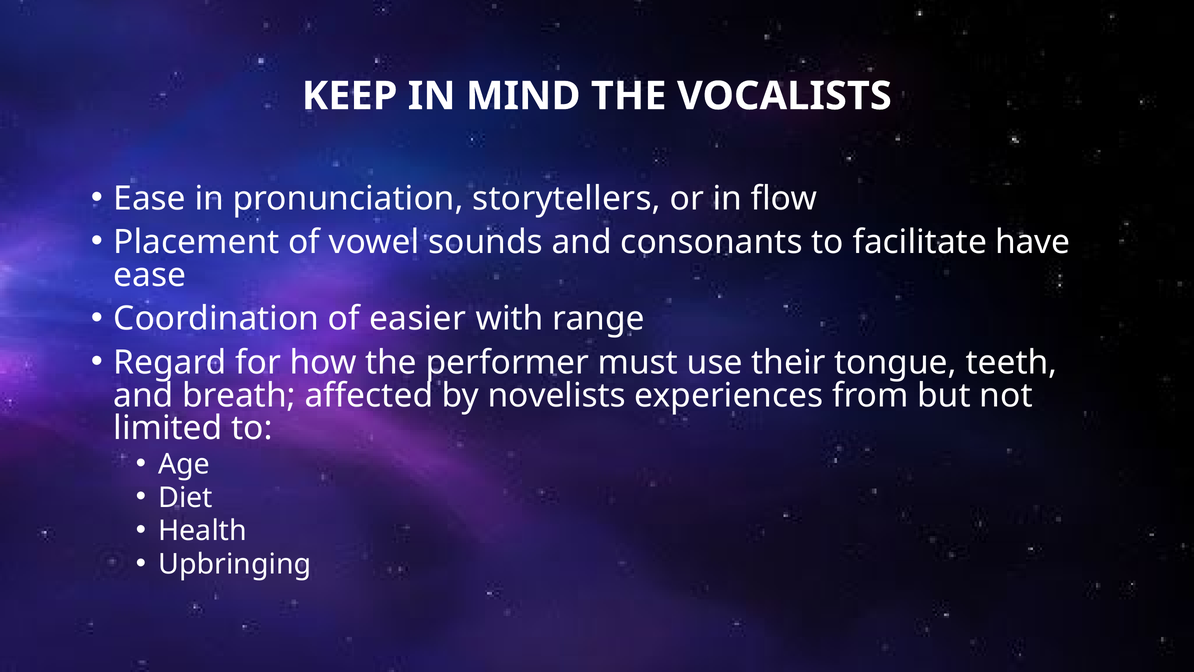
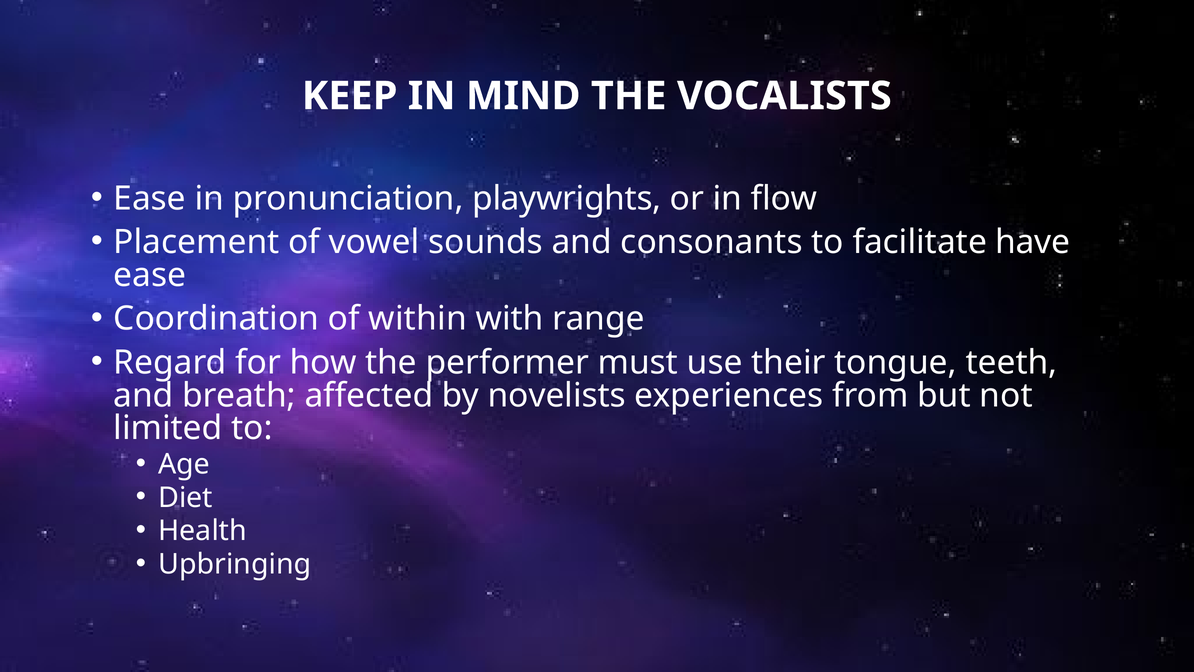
storytellers: storytellers -> playwrights (567, 198)
easier: easier -> within (418, 319)
